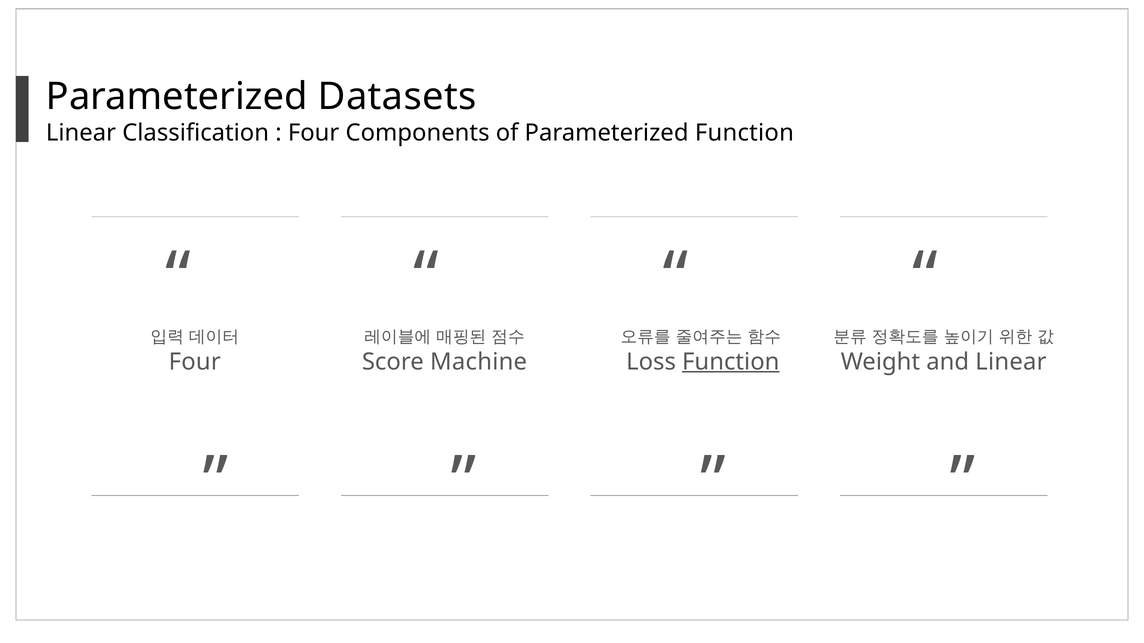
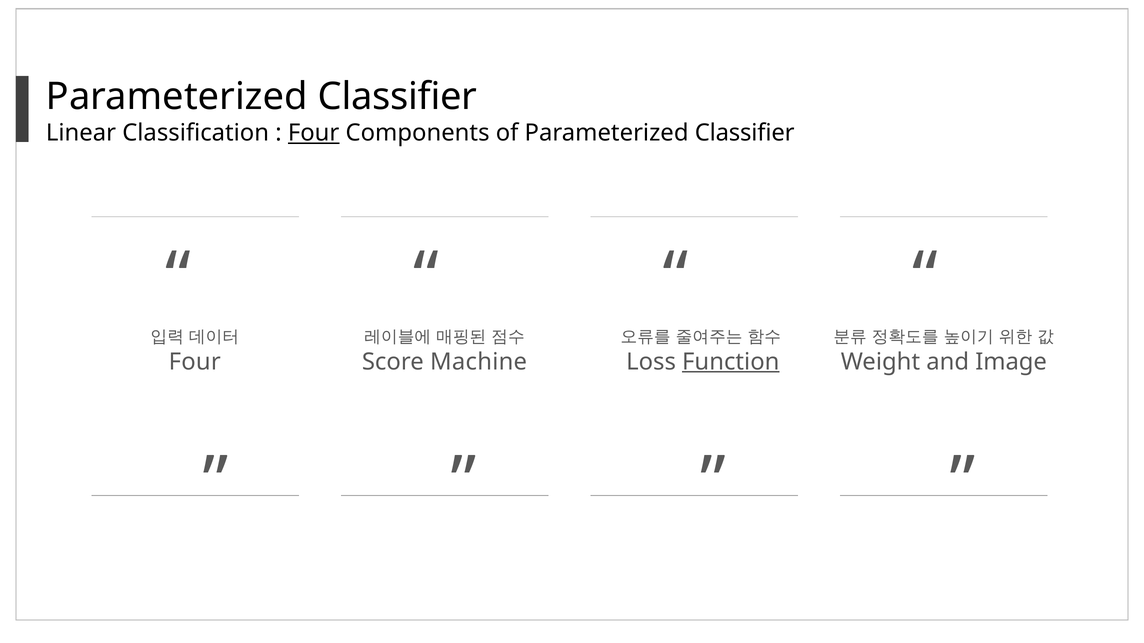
Datasets: Datasets -> Classifier (397, 97)
Four underline: none -> present (314, 133)
of Parameterized Function: Function -> Classifier (745, 133)
and Linear: Linear -> Image (1011, 362)
